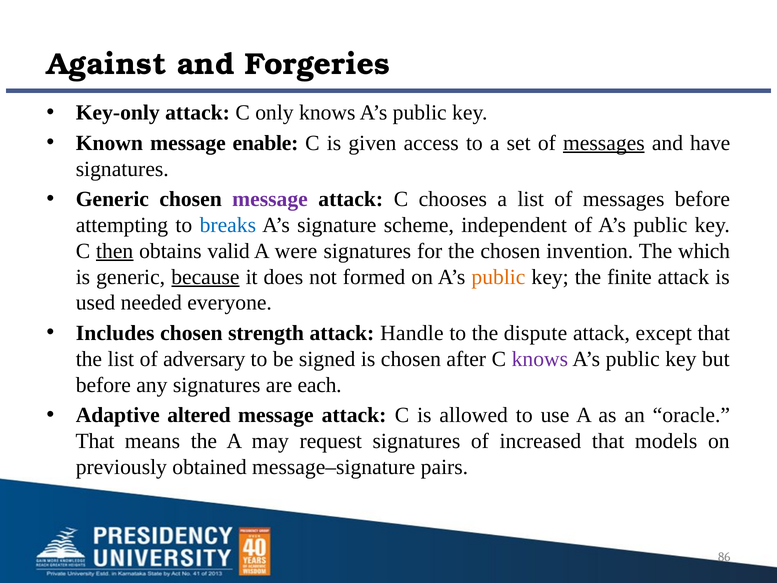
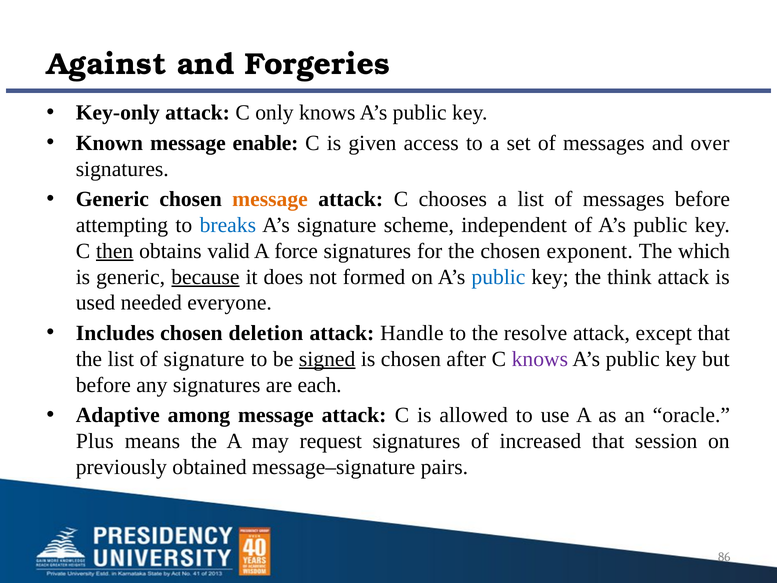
messages underline: present -> none (604, 143)
have: have -> over (710, 143)
message colour: purple -> orange (270, 199)
were: were -> force (296, 251)
invention: invention -> exponent (590, 251)
public colour: orange -> blue (498, 277)
finite: finite -> think (629, 277)
strength: strength -> deletion (266, 333)
dispute: dispute -> resolve (535, 333)
of adversary: adversary -> signature (204, 359)
signed underline: none -> present (327, 359)
altered: altered -> among (199, 415)
That: That -> Plus (95, 441)
models: models -> session (666, 441)
